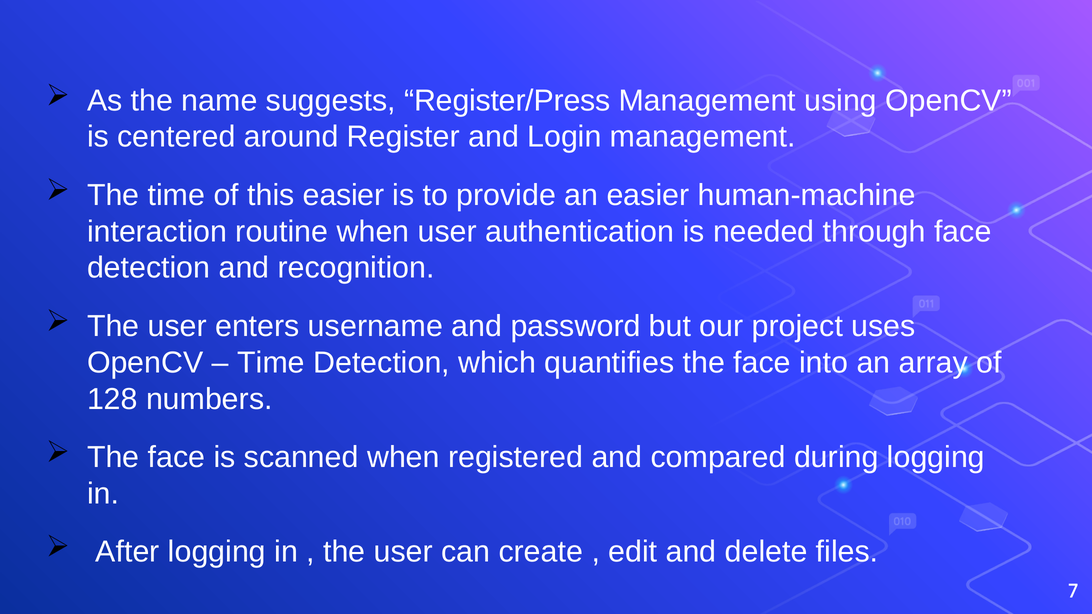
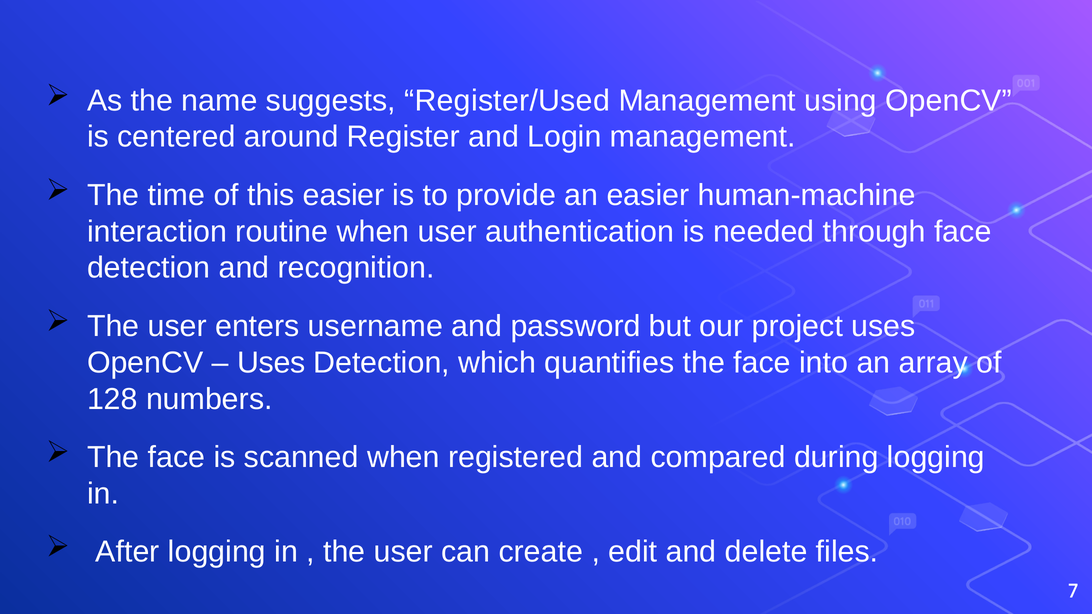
Register/Press: Register/Press -> Register/Used (507, 101)
Time: Time -> Uses (271, 363)
